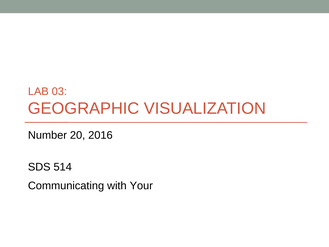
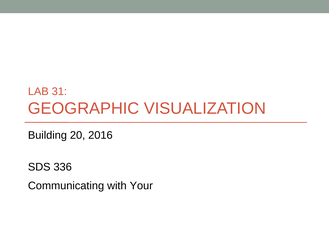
03: 03 -> 31 (59, 91)
Number: Number -> Building (47, 135)
514: 514 -> 336 (63, 167)
